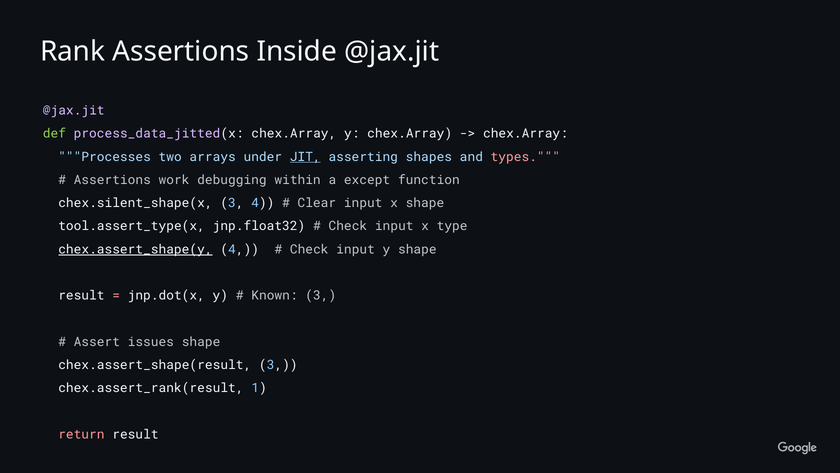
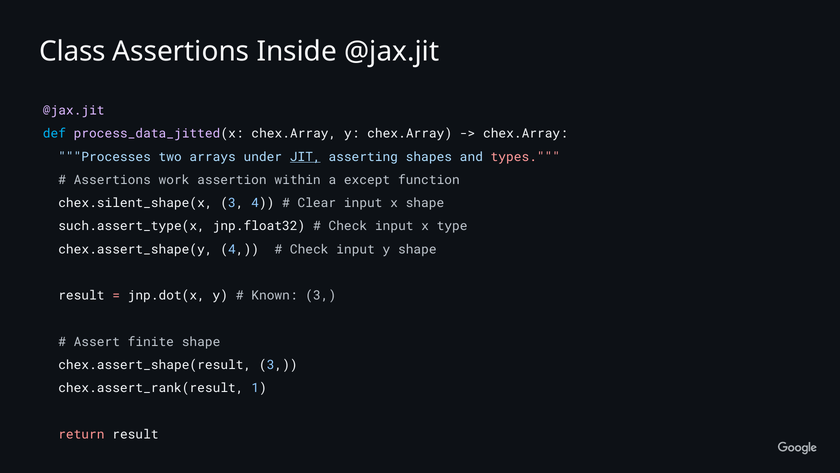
Rank: Rank -> Class (73, 51)
def colour: light green -> light blue (54, 134)
debugging: debugging -> assertion (232, 180)
tool.assert_type(x: tool.assert_type(x -> such.assert_type(x (132, 226)
chex.assert_shape(y underline: present -> none (135, 249)
issues: issues -> finite (151, 342)
